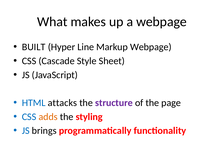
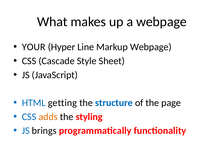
BUILT: BUILT -> YOUR (34, 47)
attacks: attacks -> getting (62, 103)
structure colour: purple -> blue (114, 103)
